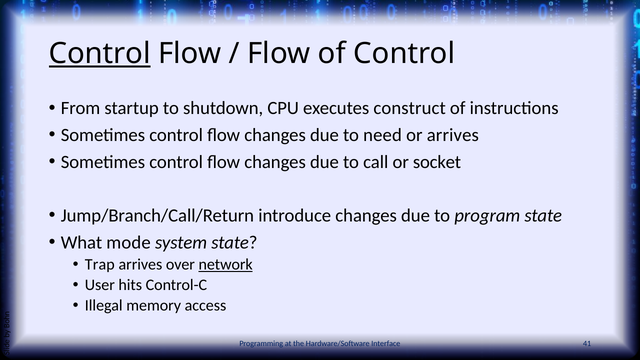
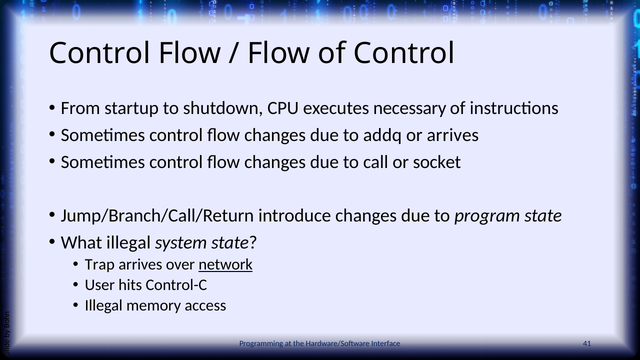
Control underline: present -> none (100, 54)
construct: construct -> necessary (410, 108)
need: need -> addq (383, 135)
What mode: mode -> illegal (129, 242)
